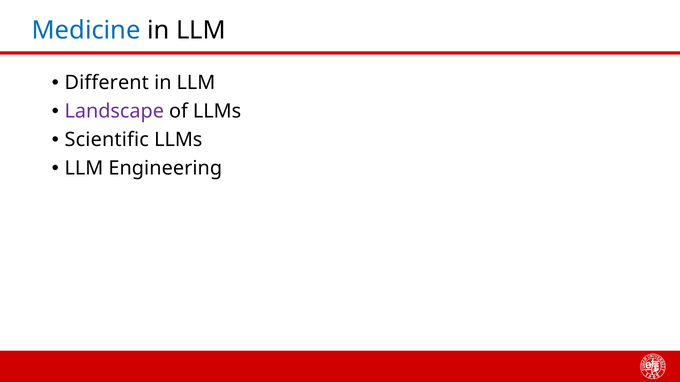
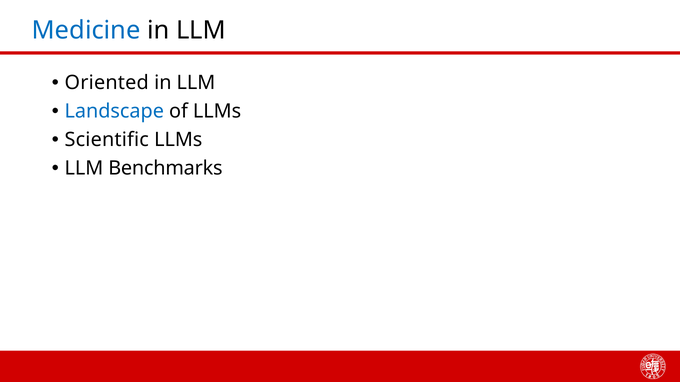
Different: Different -> Oriented (107, 83)
Landscape colour: purple -> blue (114, 112)
Engineering: Engineering -> Benchmarks (165, 169)
